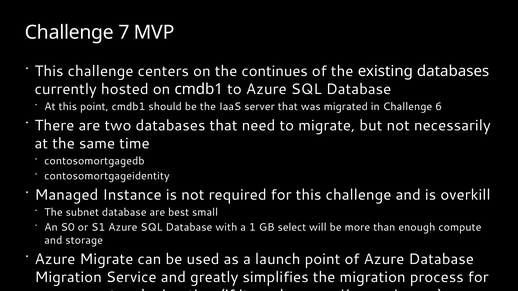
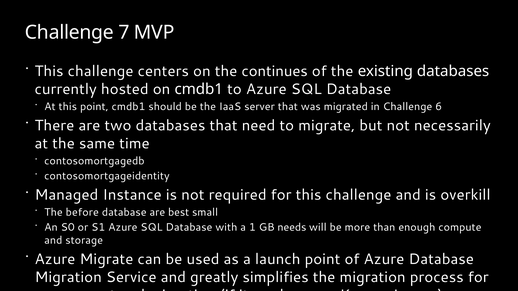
subnet: subnet -> before (82, 212)
select: select -> needs (292, 228)
